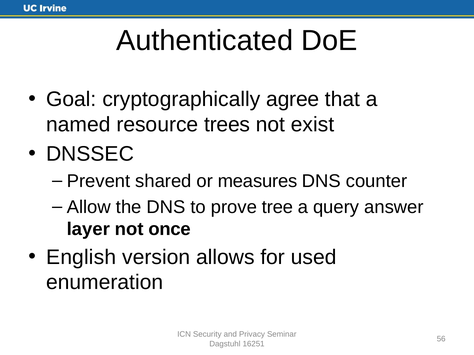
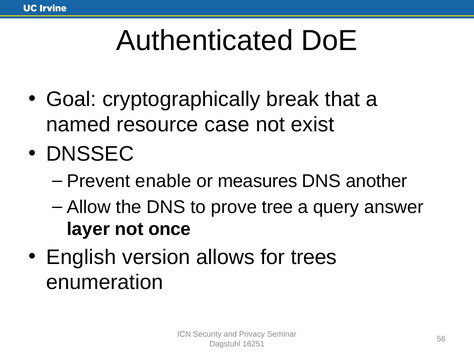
agree: agree -> break (293, 99)
trees: trees -> case (227, 125)
shared: shared -> enable (163, 181)
counter: counter -> another (377, 181)
used: used -> trees (314, 257)
